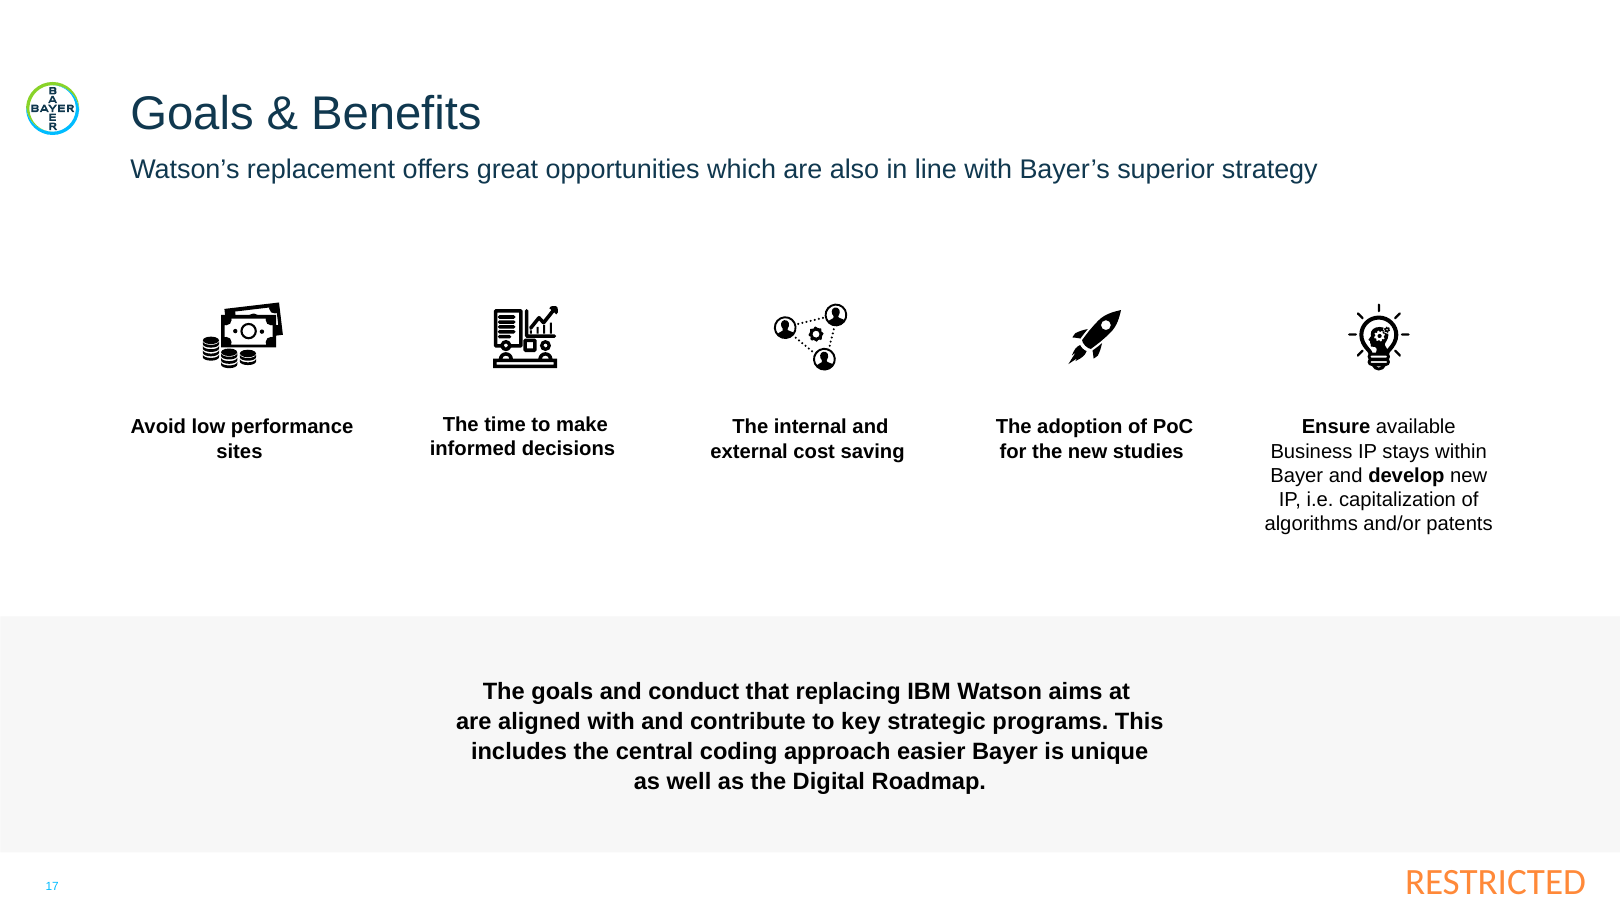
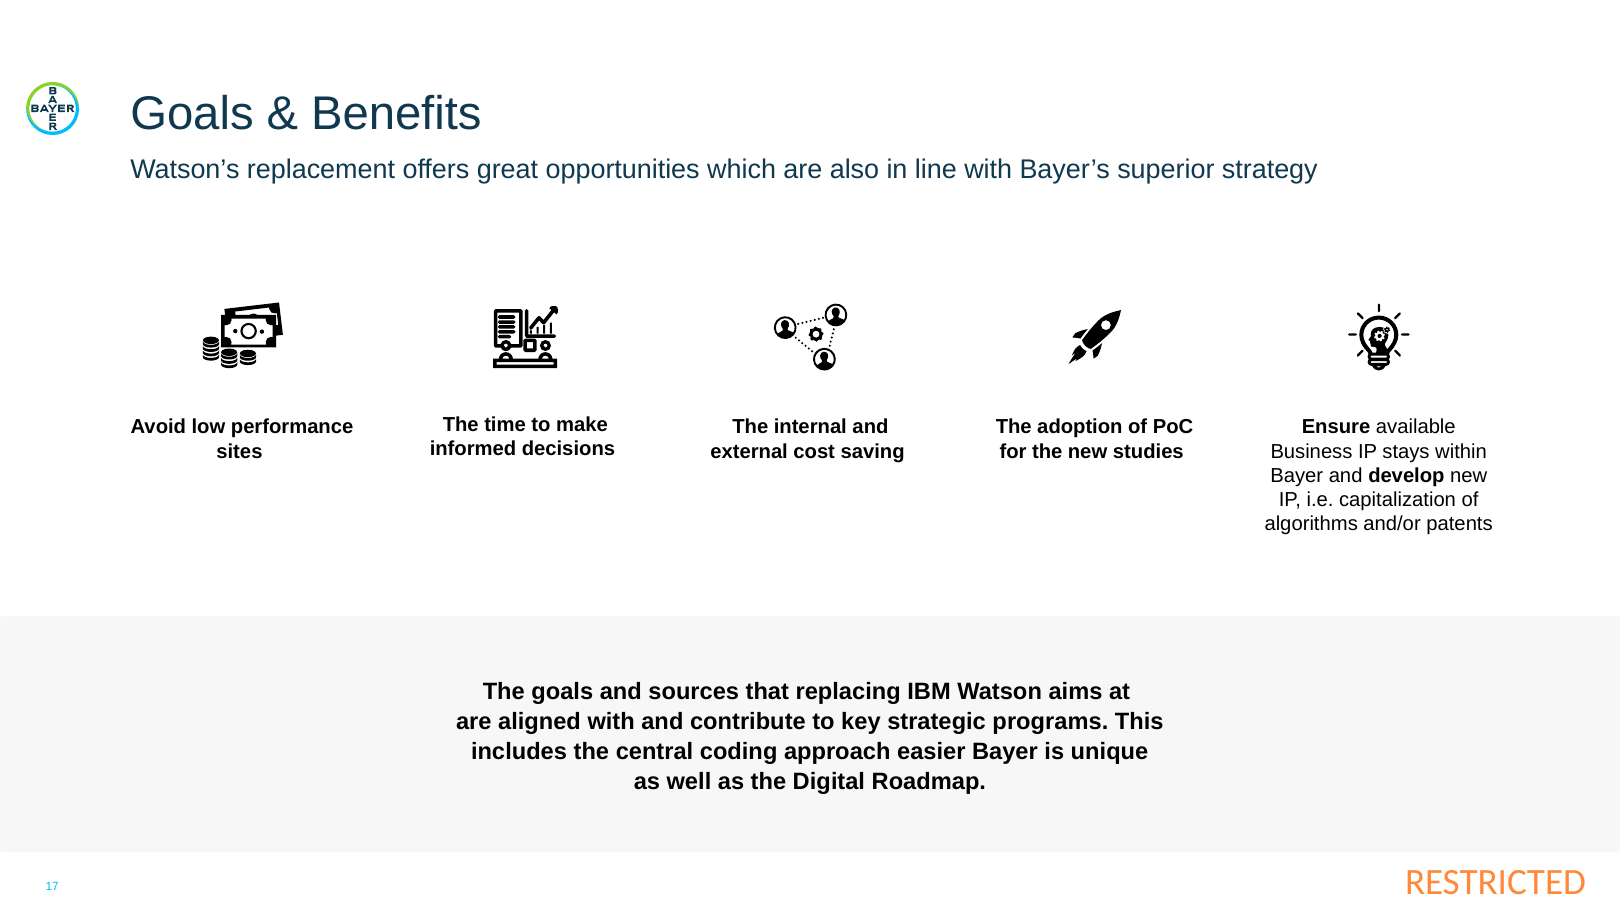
conduct: conduct -> sources (694, 692)
